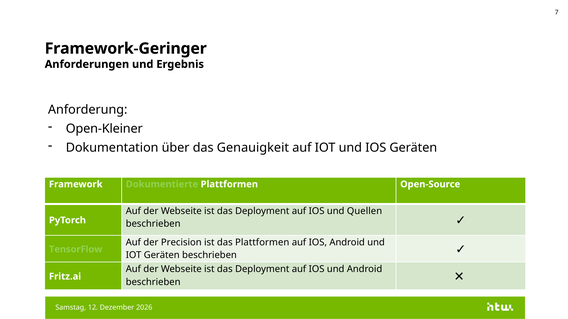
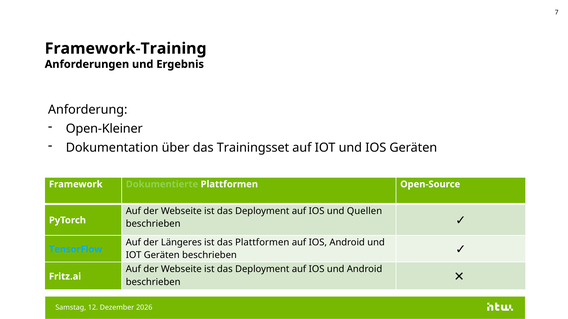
Framework-Geringer: Framework-Geringer -> Framework-Training (126, 49)
Genauigkeit: Genauigkeit -> Trainingsset (253, 148)
Precision: Precision -> Längeres (181, 243)
TensorFlow colour: light green -> light blue (76, 250)
